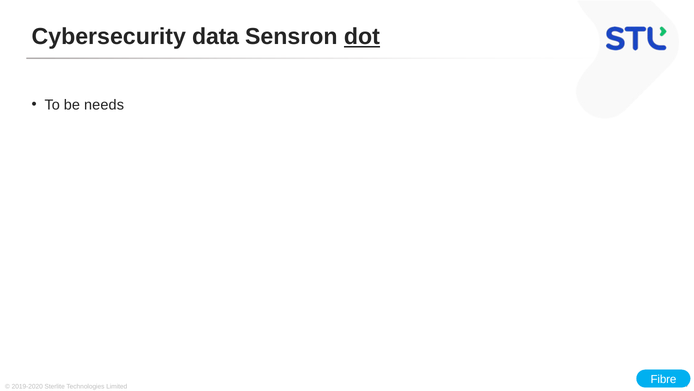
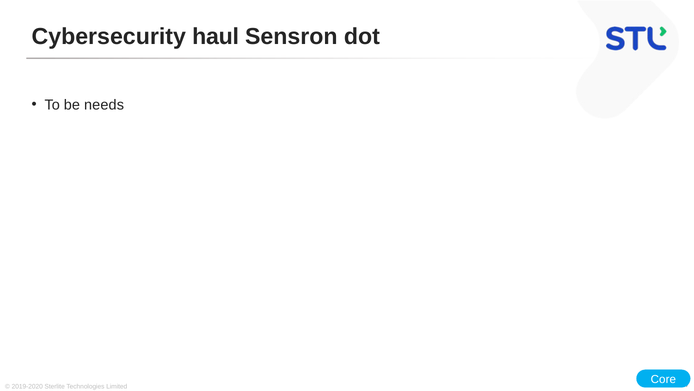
data: data -> haul (216, 37)
dot underline: present -> none (362, 37)
Fibre: Fibre -> Core (663, 379)
